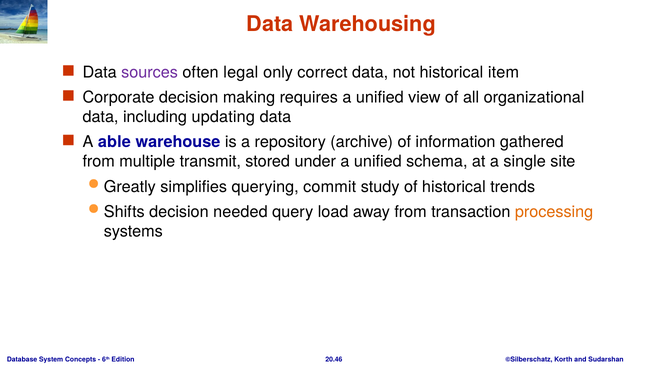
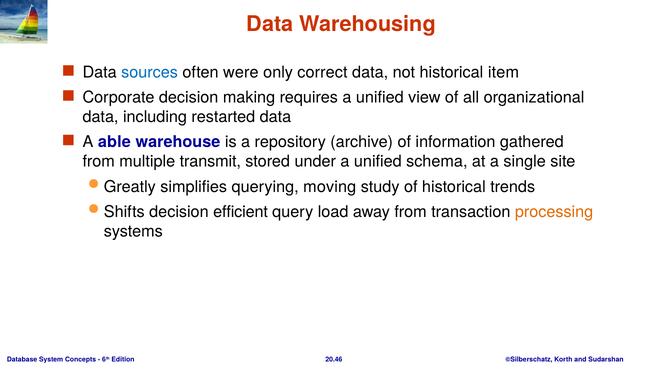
sources colour: purple -> blue (150, 72)
legal: legal -> were (241, 72)
updating: updating -> restarted (223, 117)
commit: commit -> moving (330, 187)
needed: needed -> efficient (241, 212)
